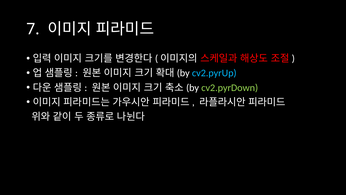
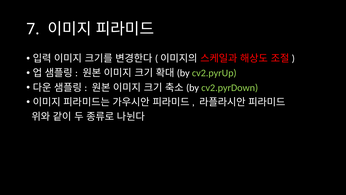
cv2.pyrUp colour: light blue -> light green (214, 73)
